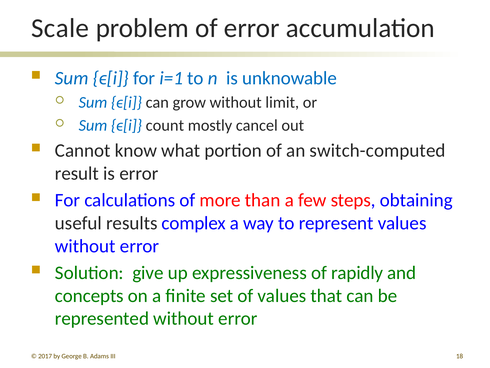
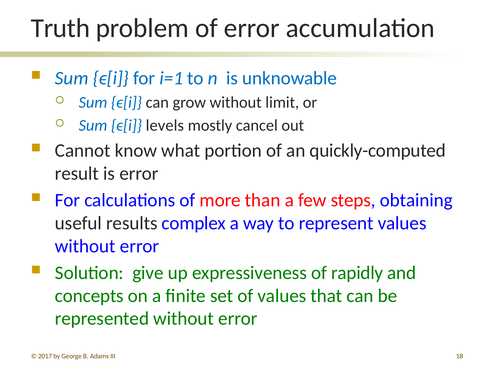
Scale: Scale -> Truth (60, 28)
count: count -> levels (165, 125)
switch-computed: switch-computed -> quickly-computed (378, 150)
